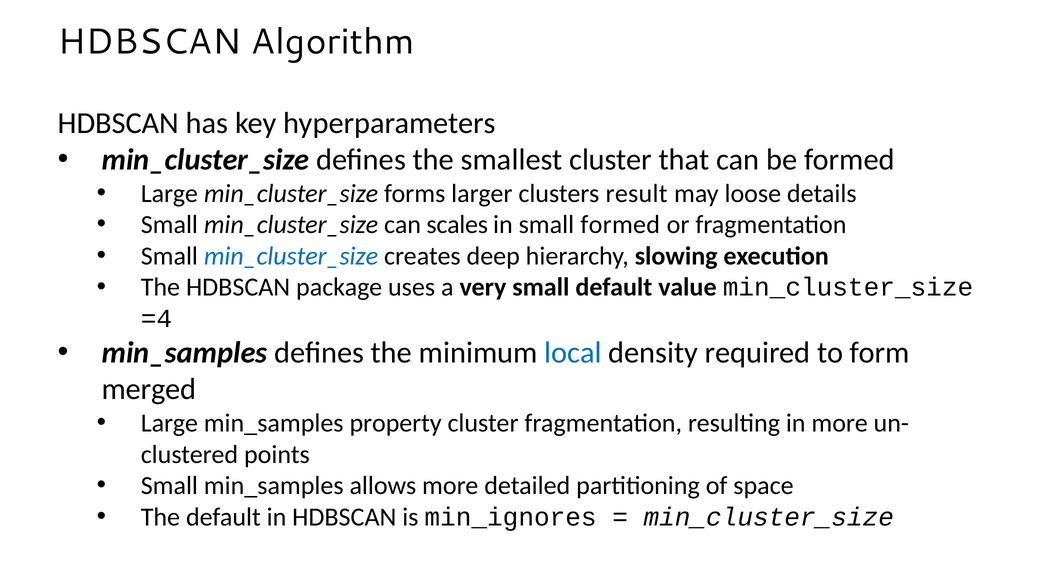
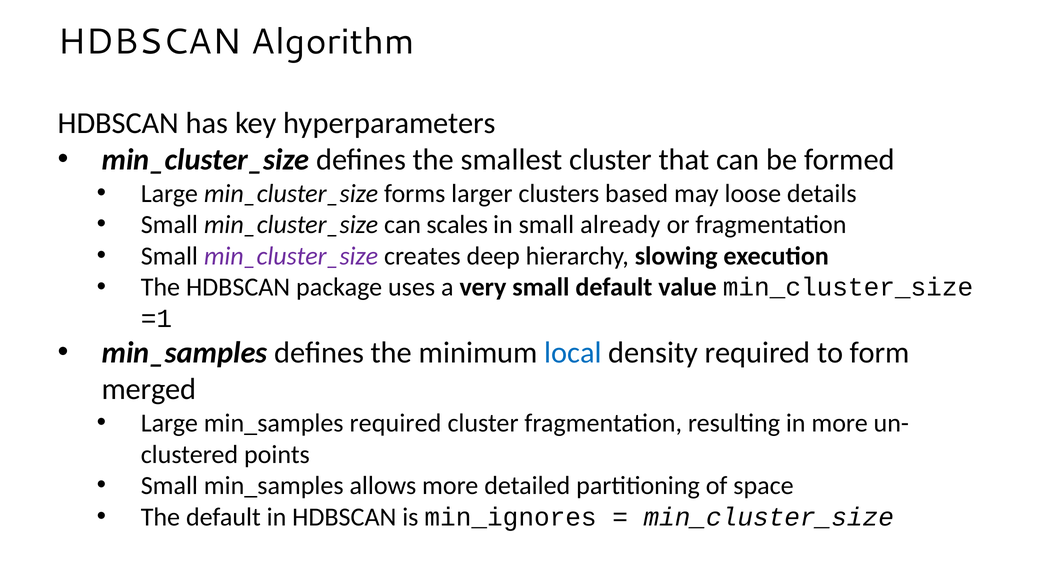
result: result -> based (637, 193)
small formed: formed -> already (620, 225)
min_cluster_size colour: blue -> purple (291, 256)
=4: =4 -> =1 (156, 319)
min_samples property: property -> required (395, 423)
